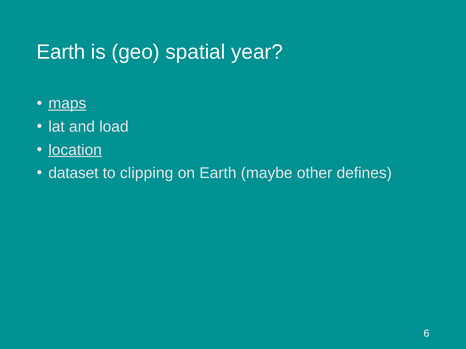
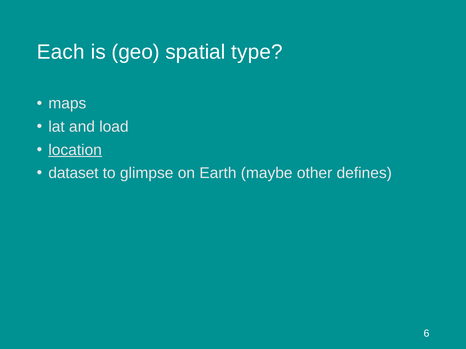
Earth: Earth -> Each (61, 52)
year: year -> type (257, 52)
maps underline: present -> none (67, 104)
clipping: clipping -> glimpse (147, 173)
